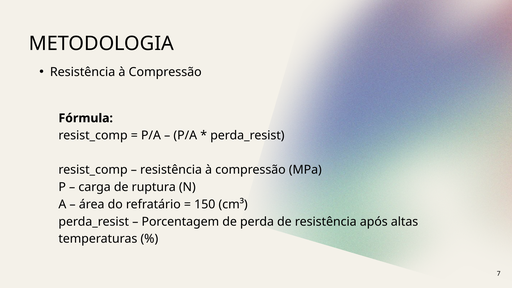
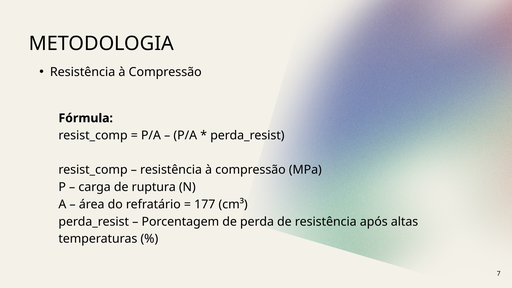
150: 150 -> 177 (205, 204)
